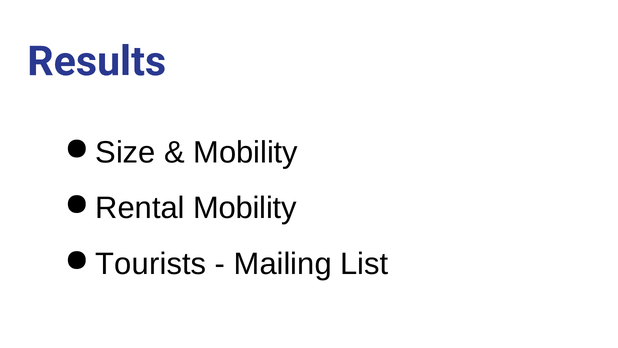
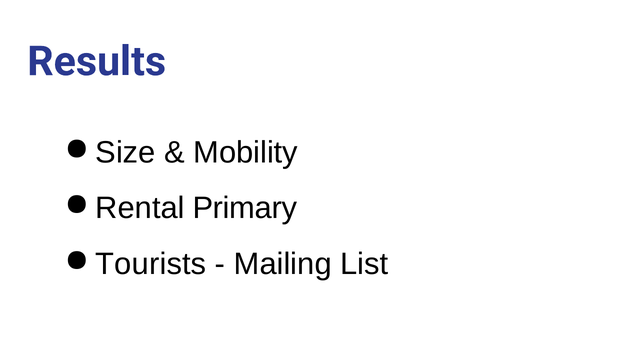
Rental Mobility: Mobility -> Primary (245, 208)
